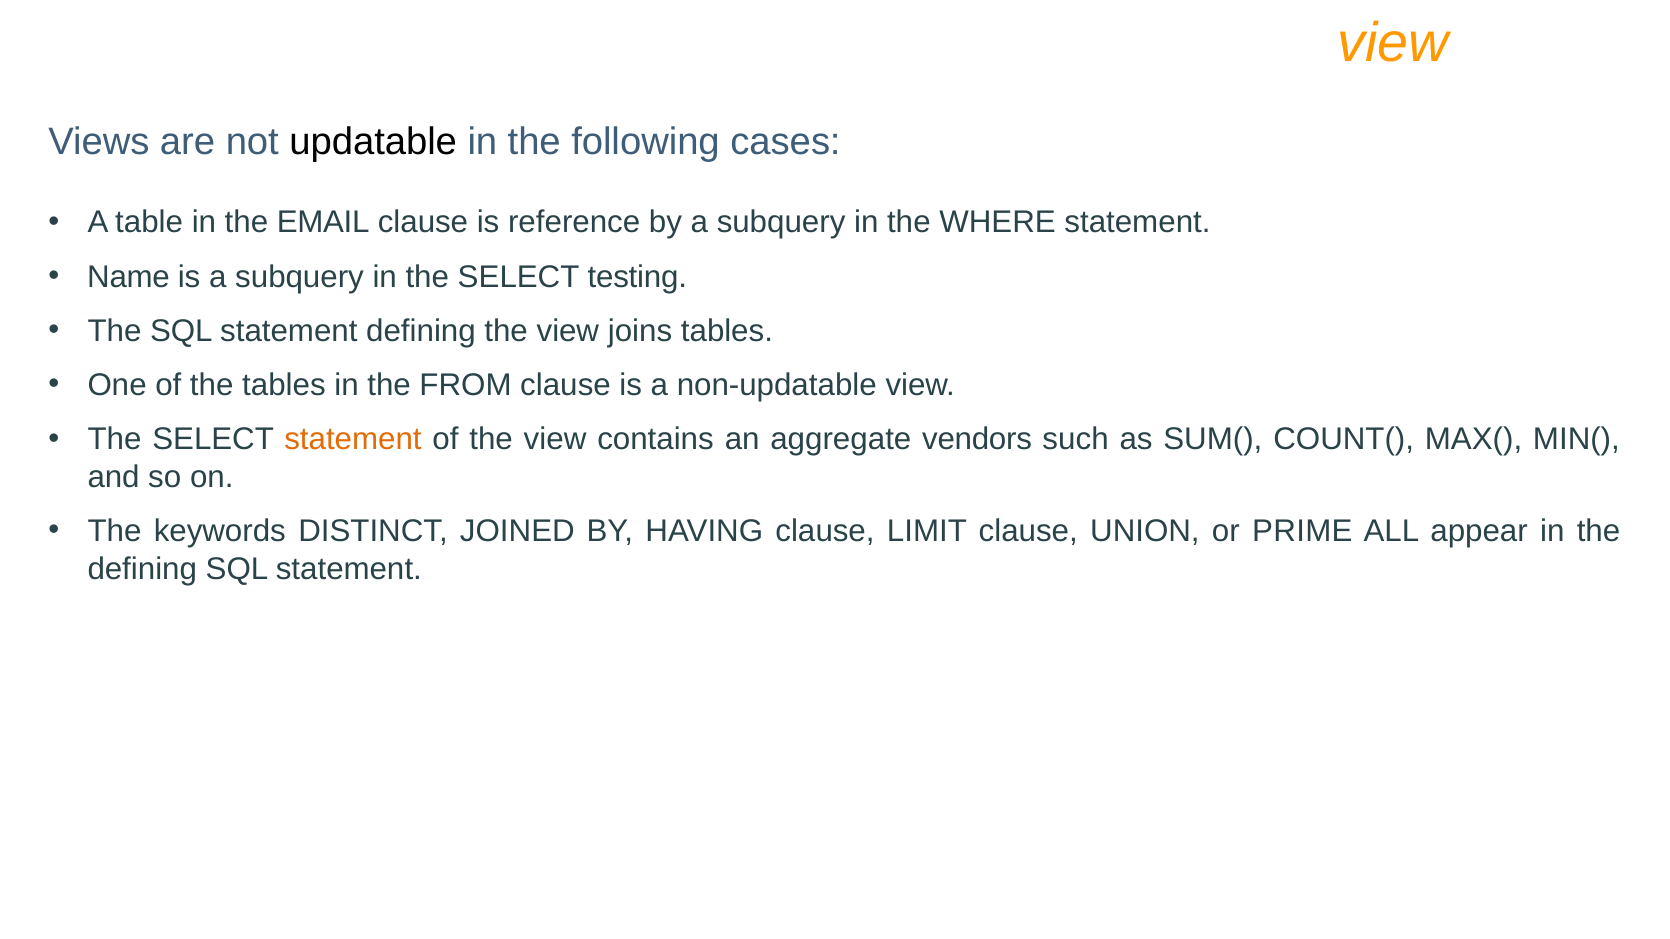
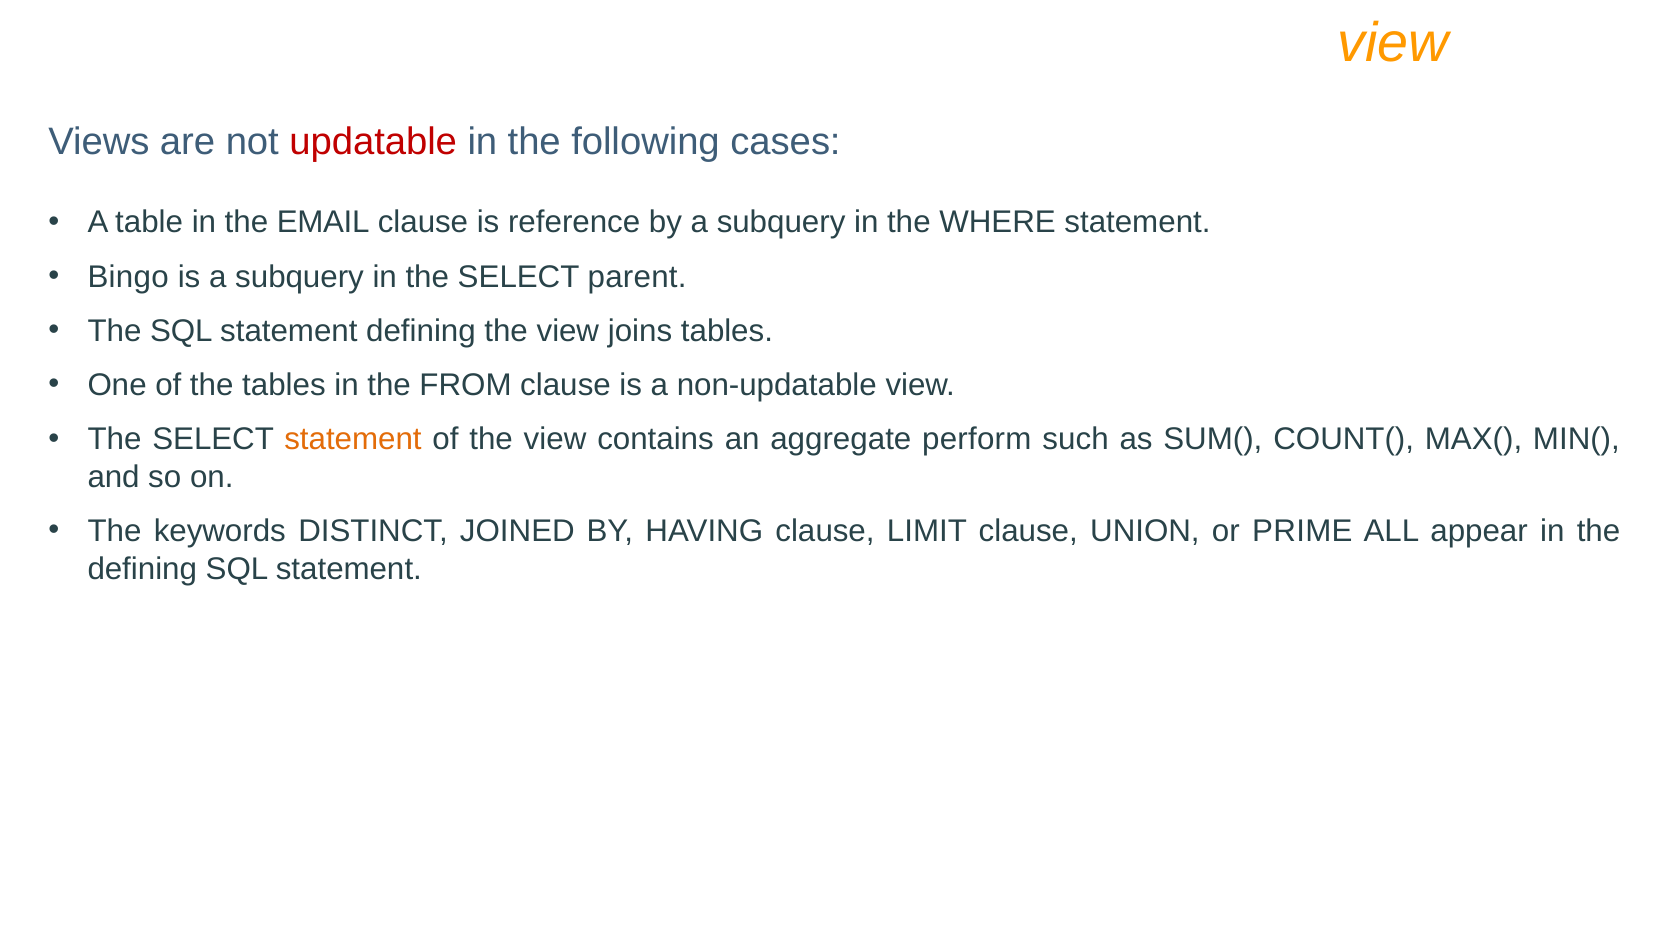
updatable colour: black -> red (373, 142)
Name: Name -> Bingo (128, 277)
testing: testing -> parent (637, 277)
vendors: vendors -> perform (977, 440)
